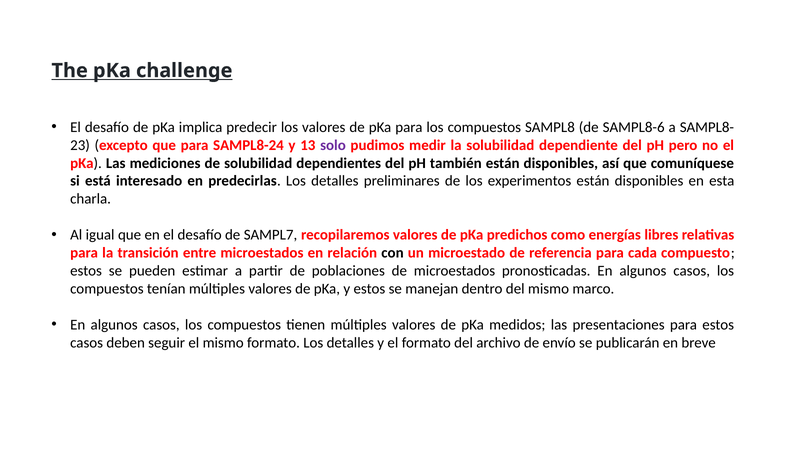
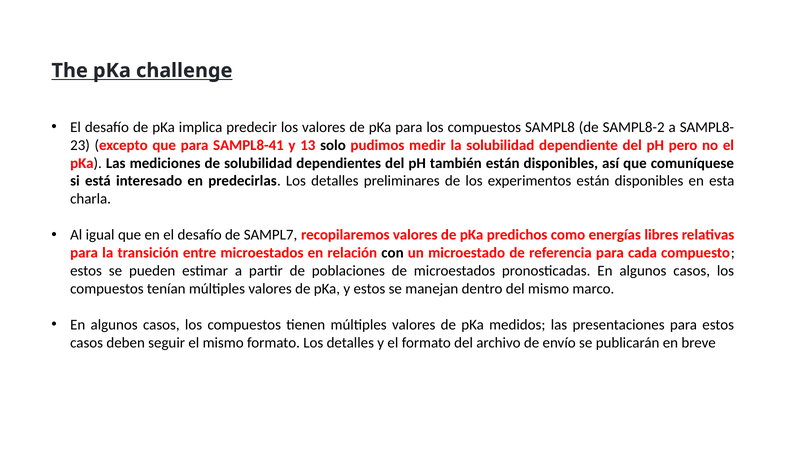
SAMPL8-6: SAMPL8-6 -> SAMPL8-2 (634, 127)
SAMPL8-24: SAMPL8-24 -> SAMPL8-41 (248, 145)
solo colour: purple -> black (333, 145)
